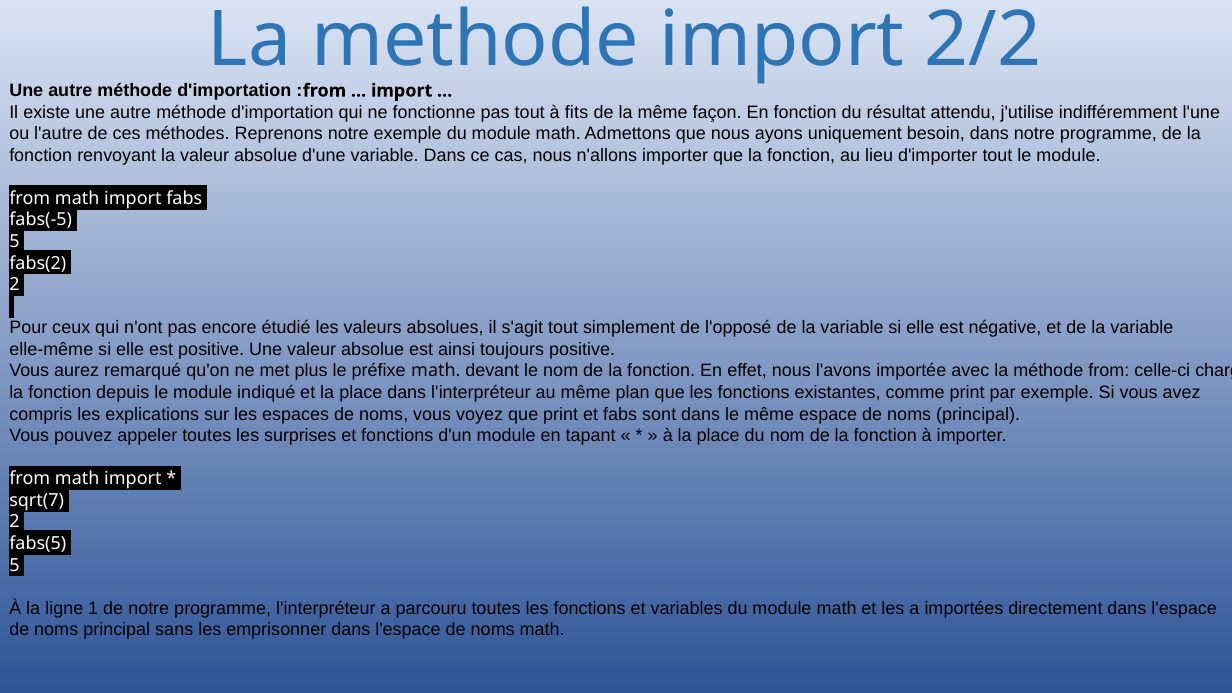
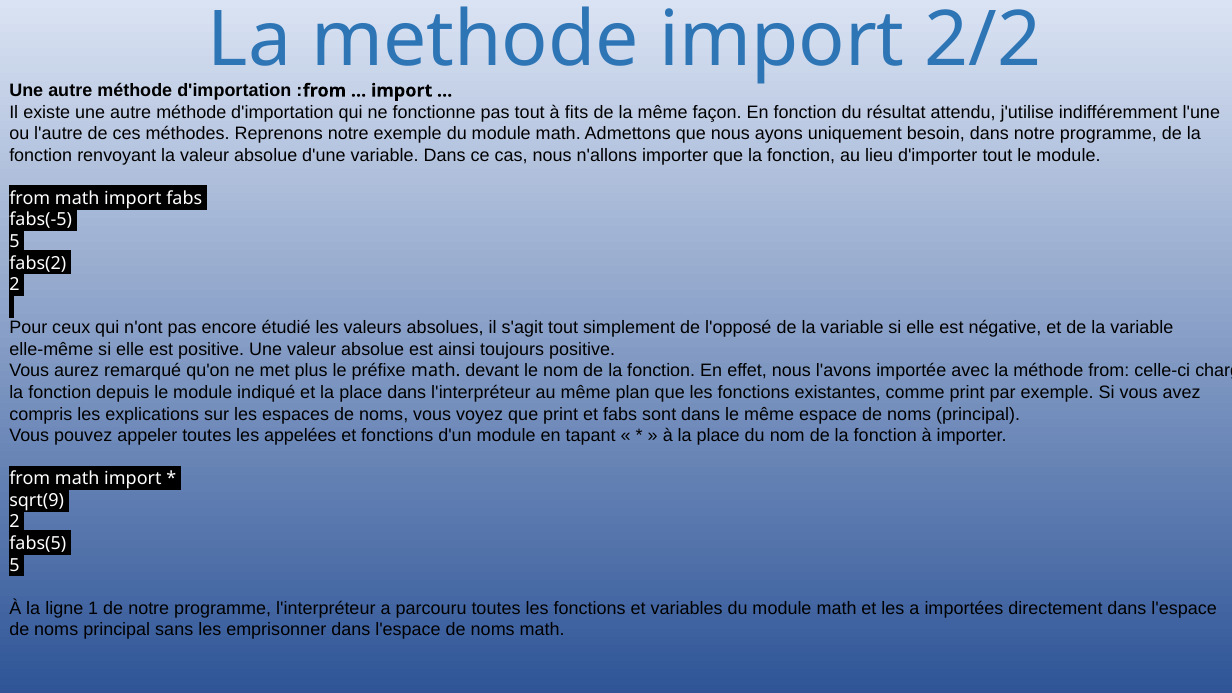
surprises: surprises -> appelées (300, 436)
sqrt(7: sqrt(7 -> sqrt(9 (37, 500)
